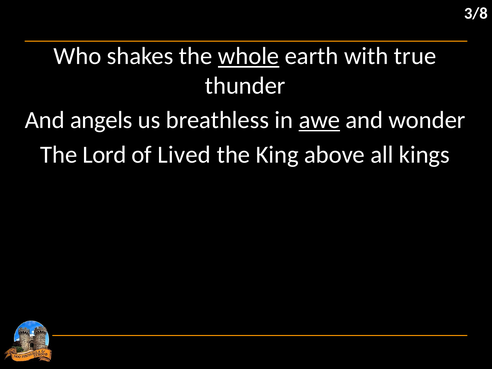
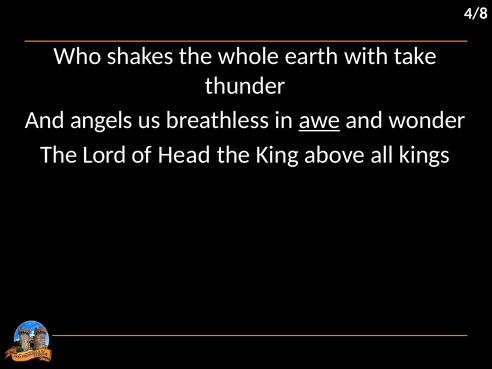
3/8: 3/8 -> 4/8 (476, 13)
whole underline: present -> none (249, 56)
true: true -> take (415, 56)
Lived: Lived -> Head (184, 155)
